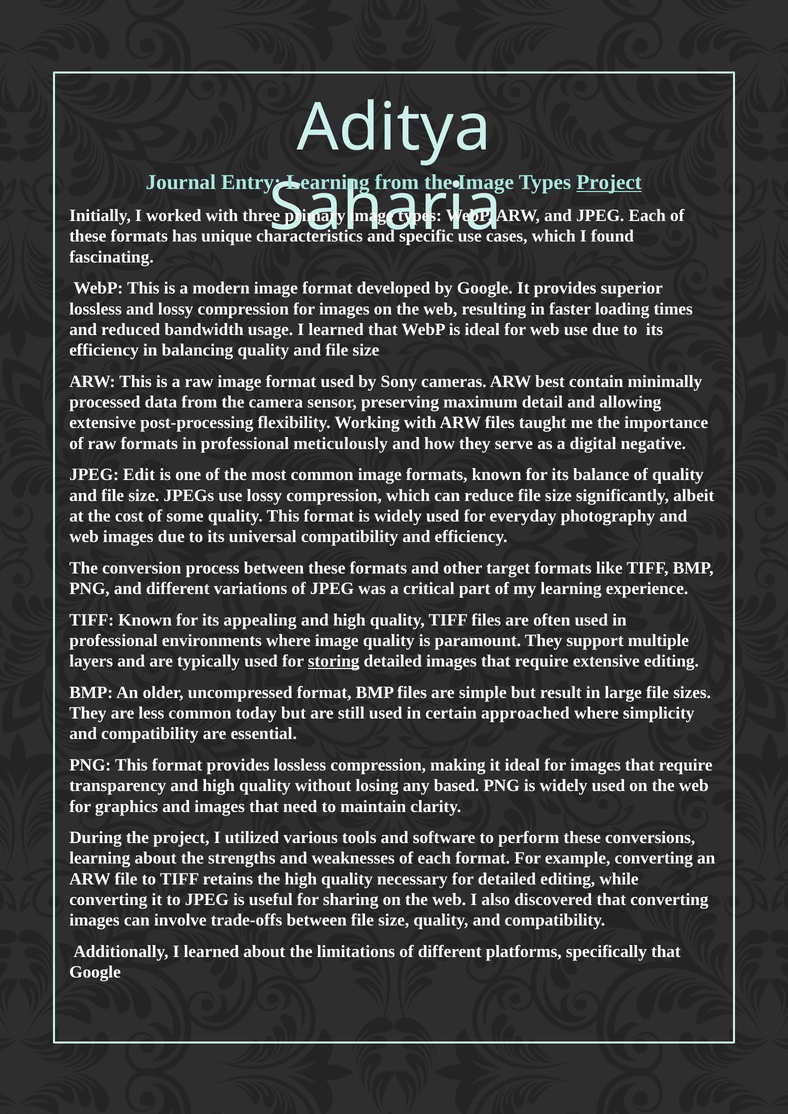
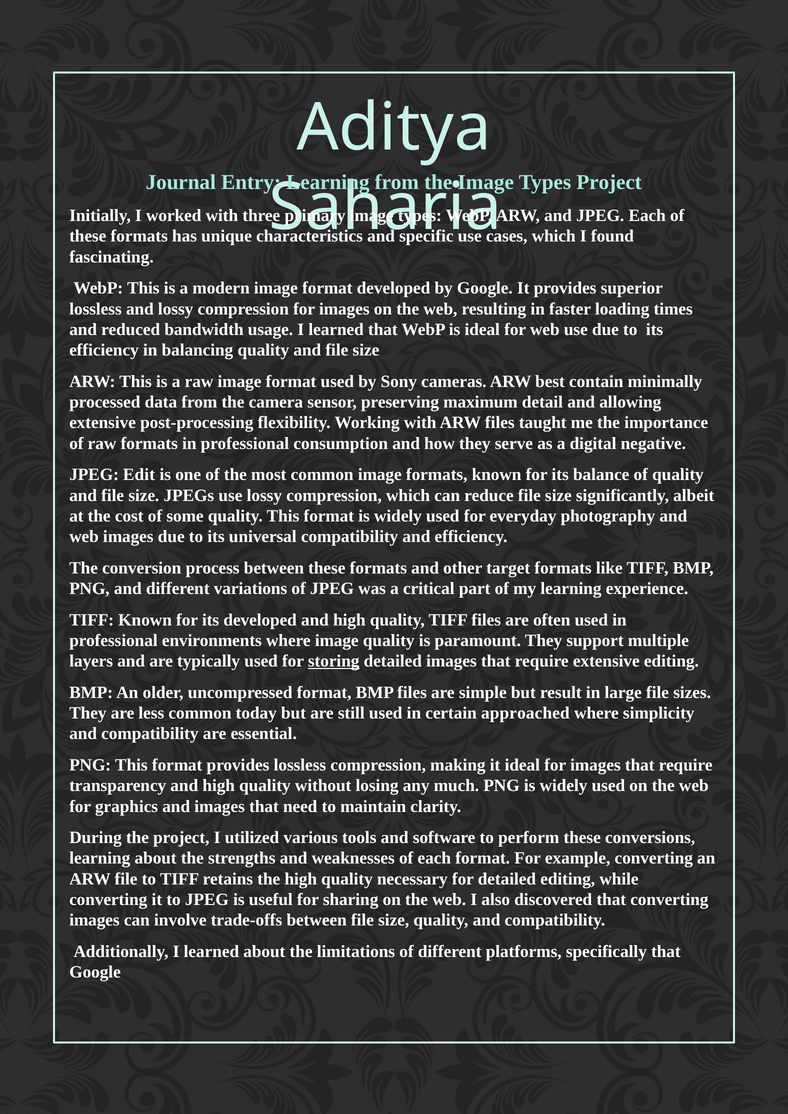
Project underline: present -> none (609, 182)
meticulously: meticulously -> consumption (341, 444)
its appealing: appealing -> developed (260, 620)
based: based -> much (456, 786)
